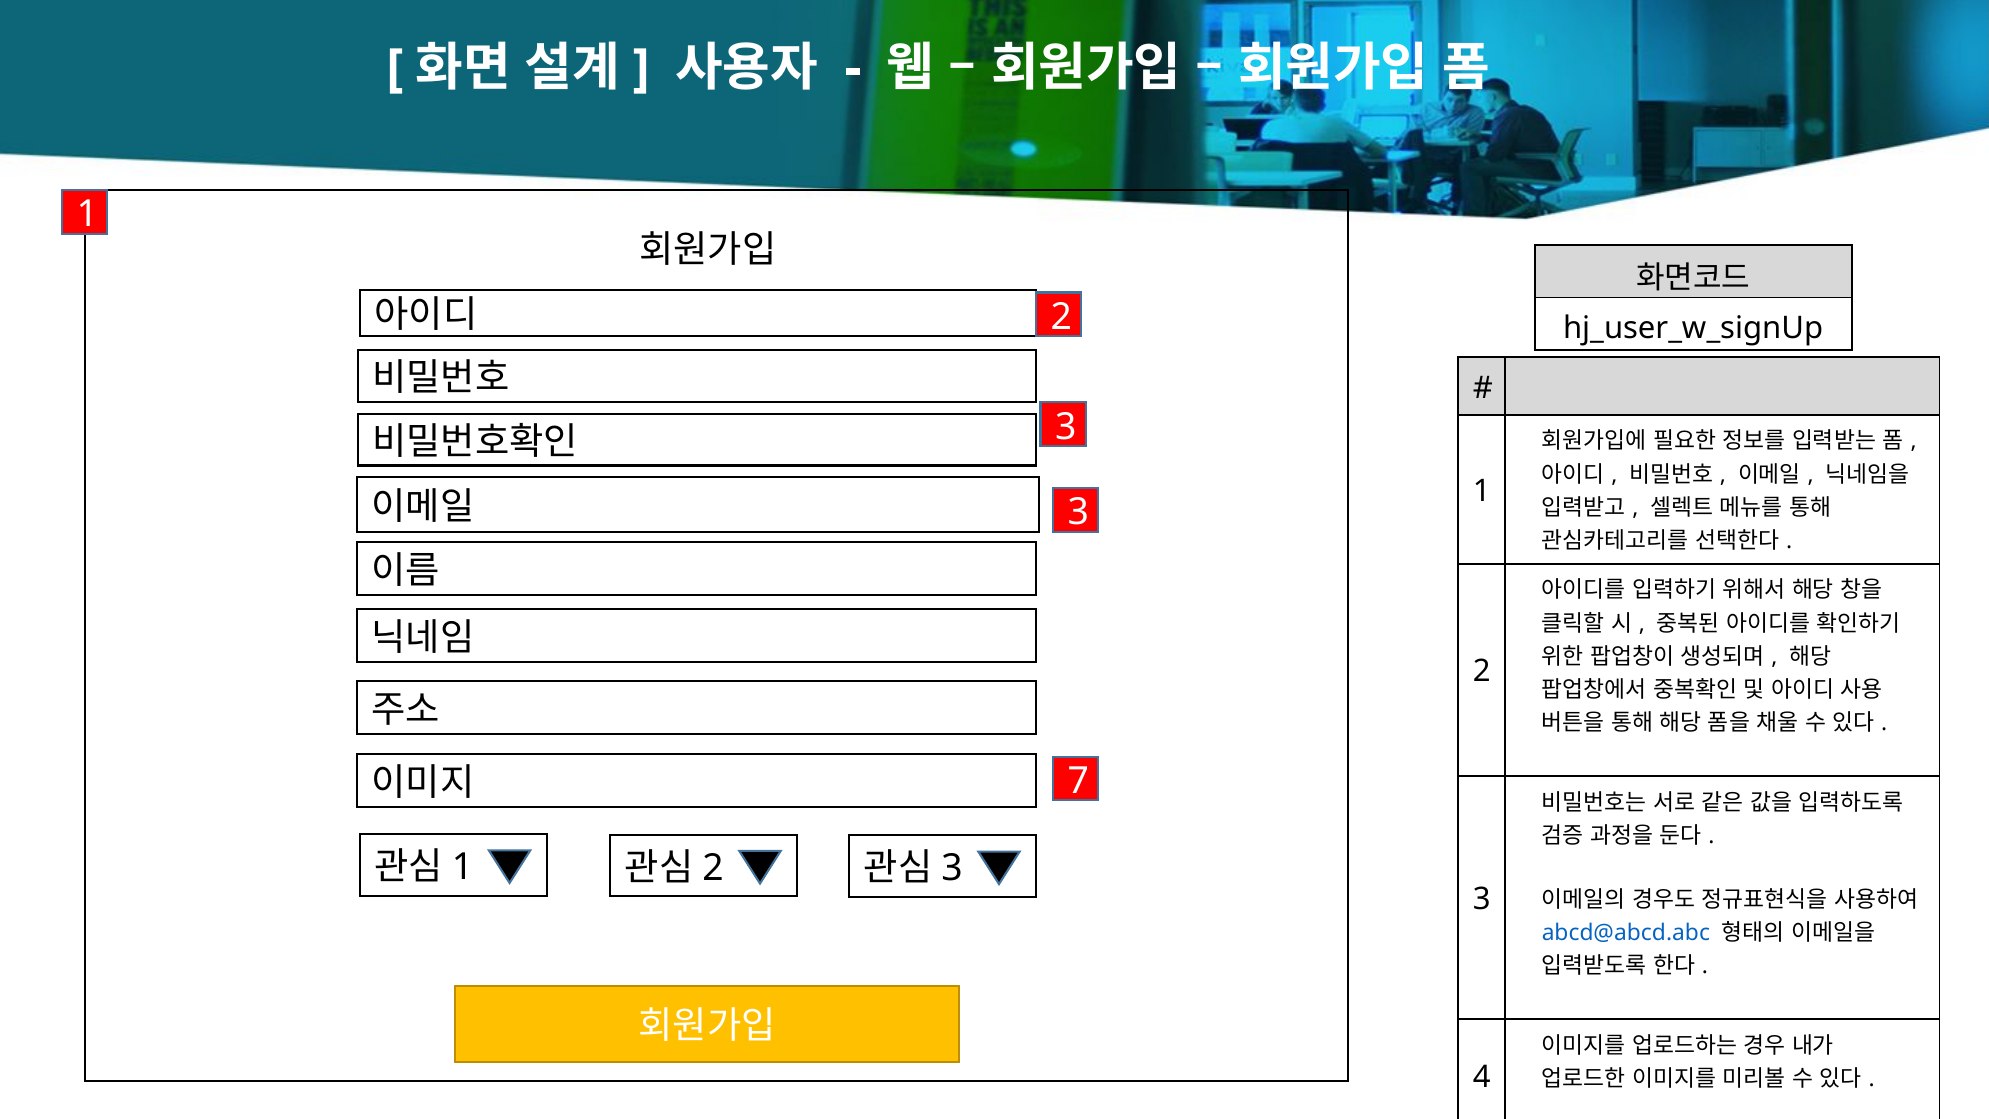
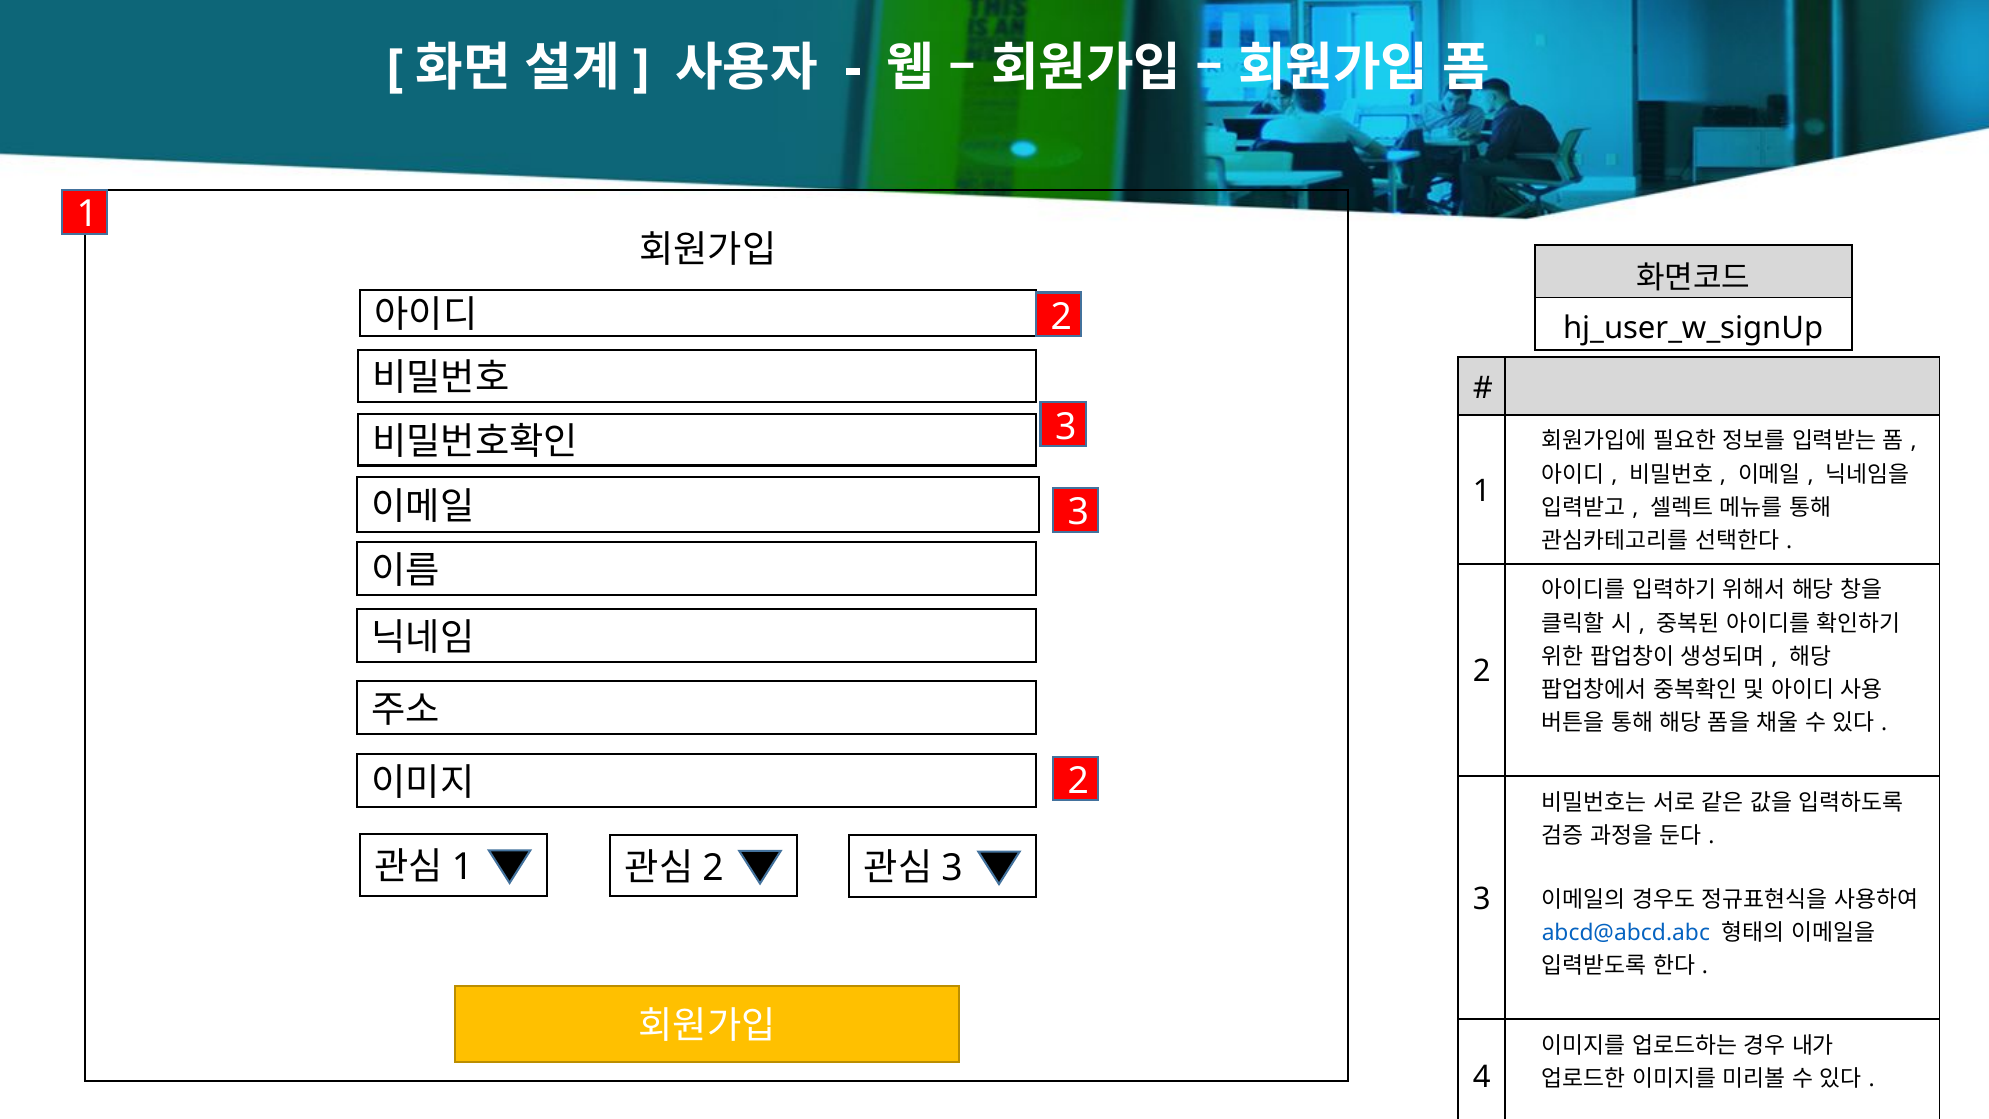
7: 7 -> 2 (1078, 781)
